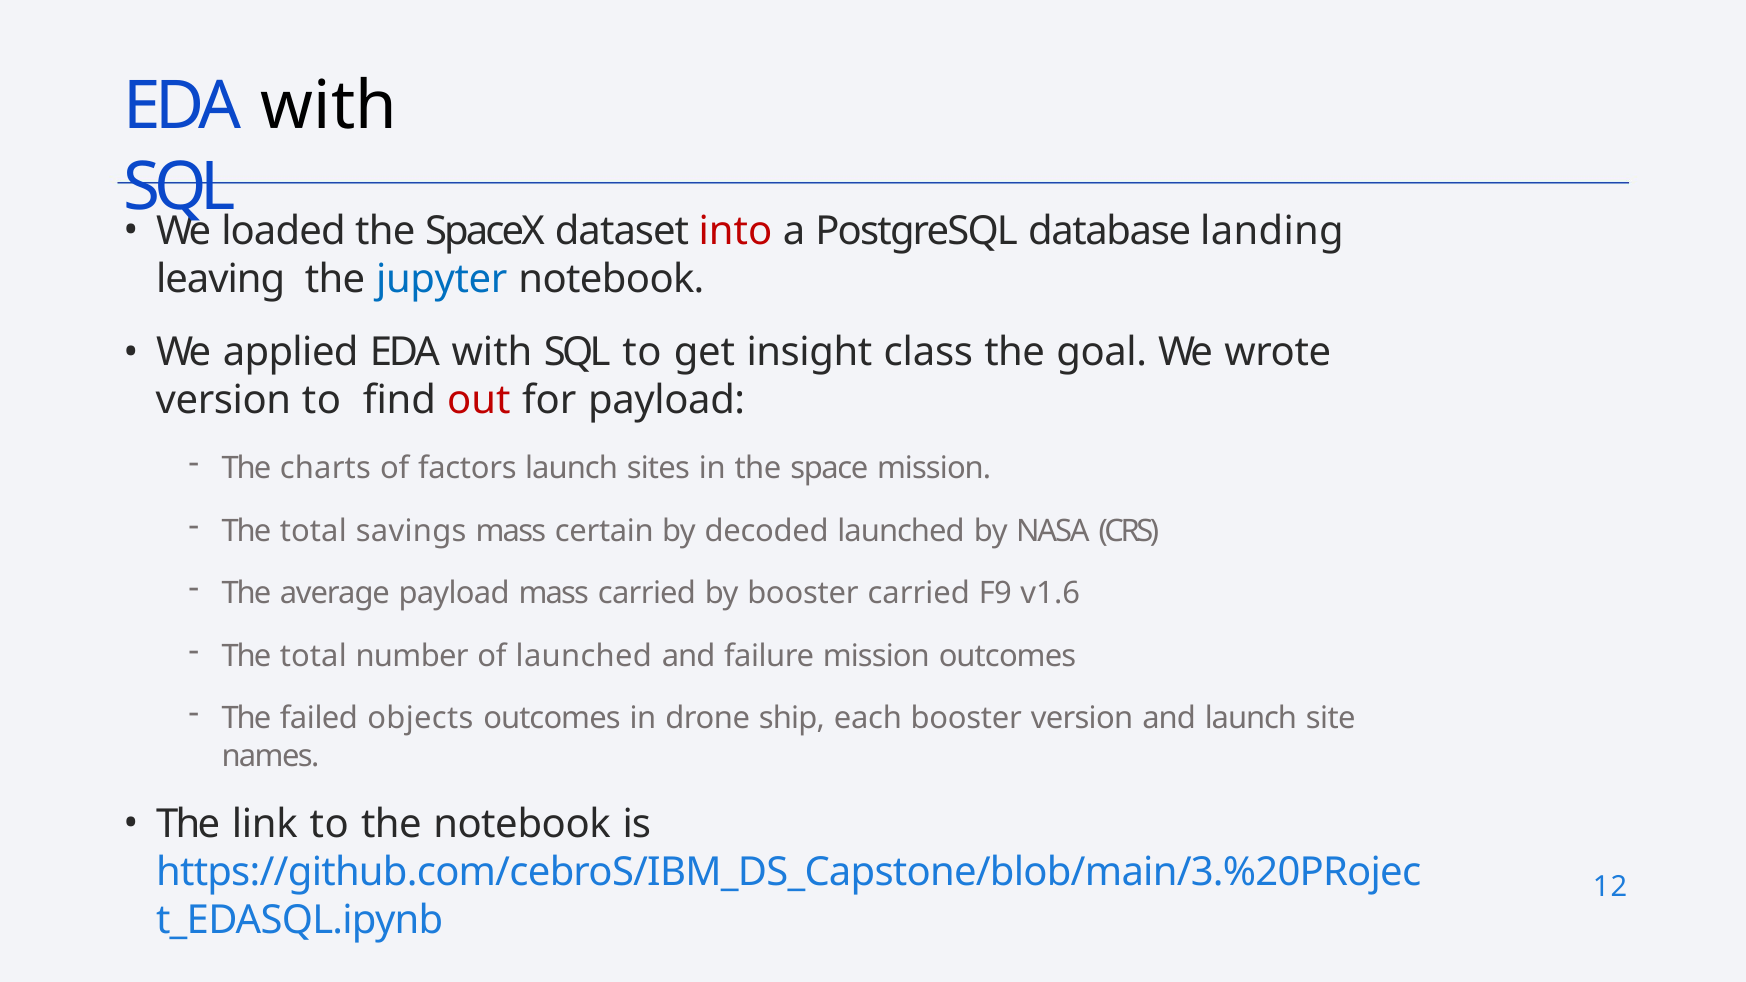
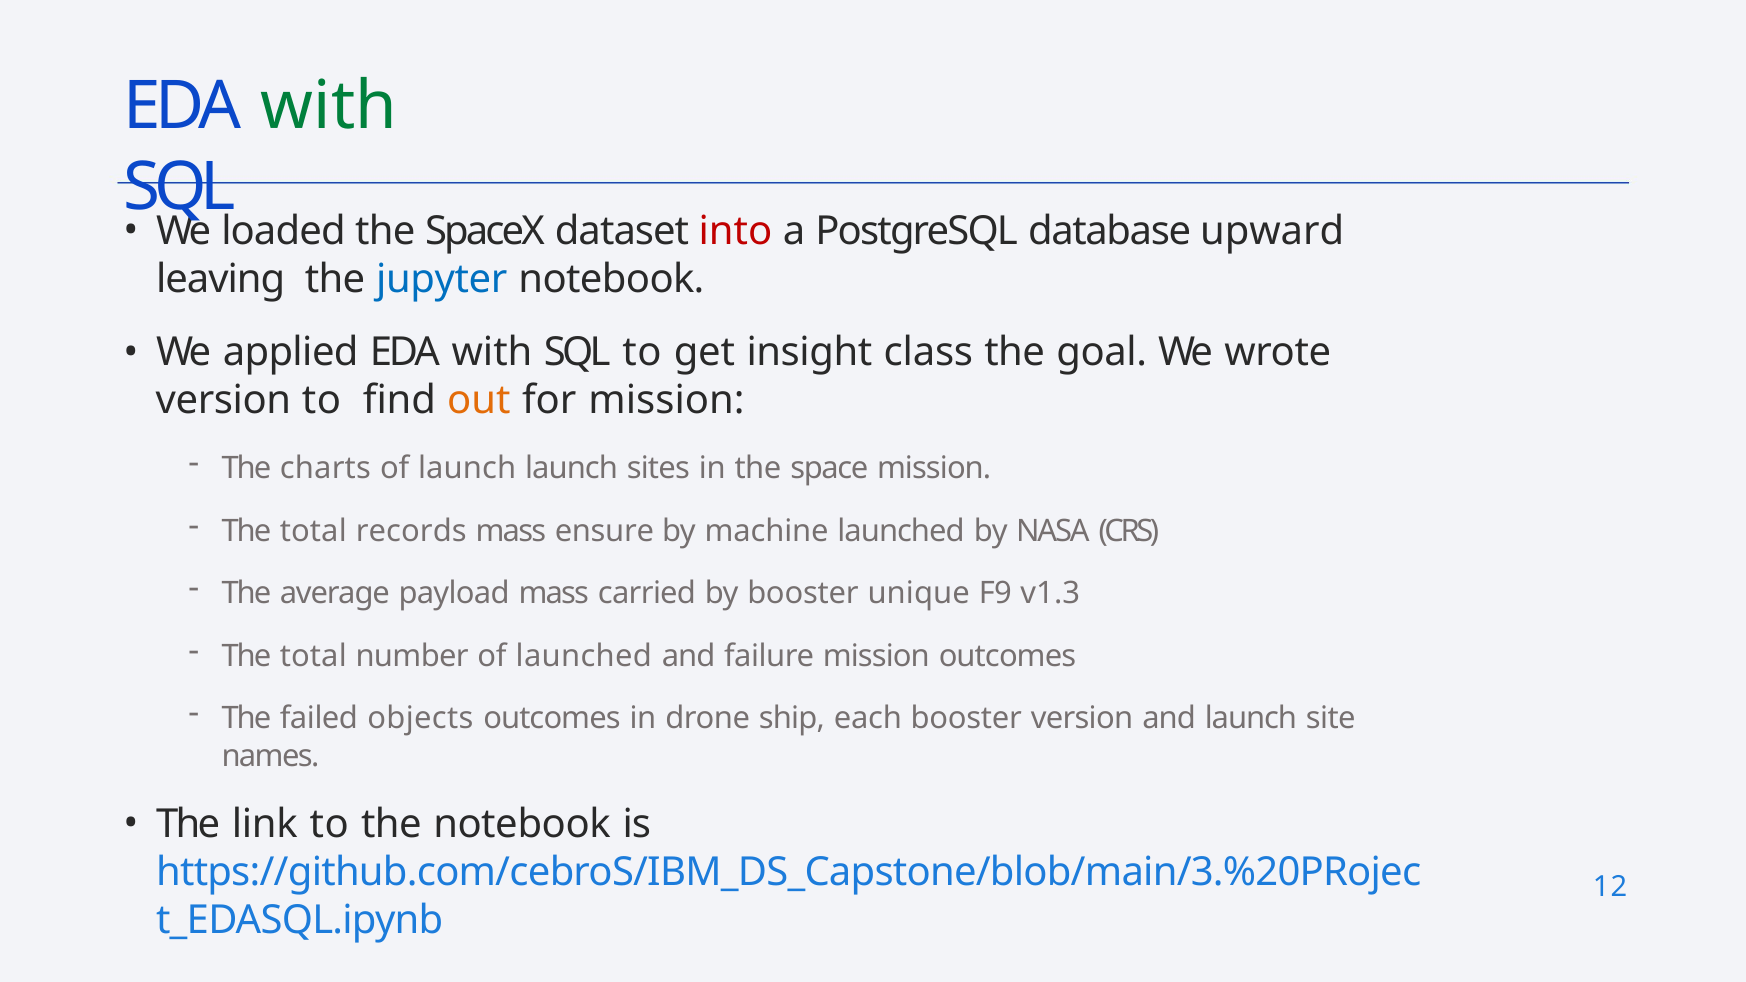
with colour: black -> green (329, 107)
landing: landing -> upward (1272, 231)
out colour: red -> orange (479, 401)
for payload: payload -> mission (666, 401)
of factors: factors -> launch (467, 468)
savings: savings -> records (411, 531)
certain: certain -> ensure (604, 531)
decoded: decoded -> machine (767, 531)
booster carried: carried -> unique (919, 594)
v1.6: v1.6 -> v1.3 (1050, 594)
